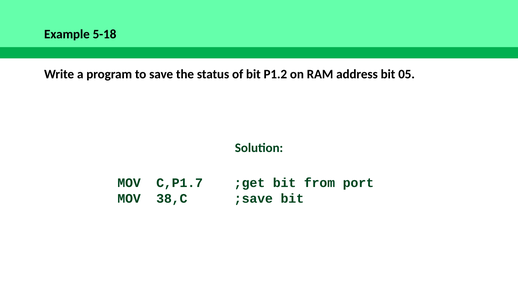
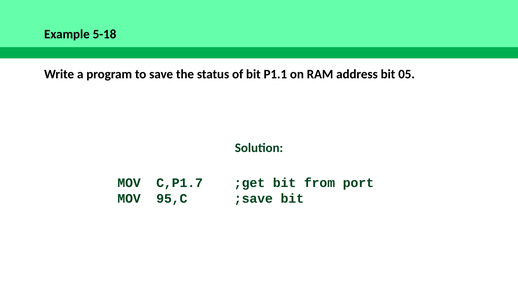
P1.2: P1.2 -> P1.1 (275, 74)
38,C: 38,C -> 95,C (172, 198)
